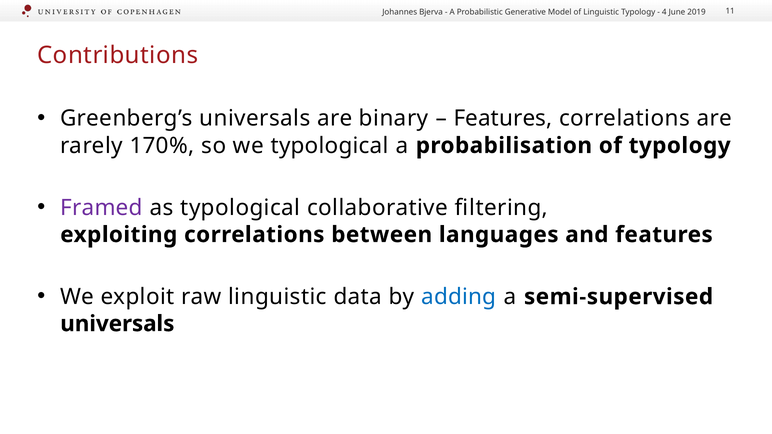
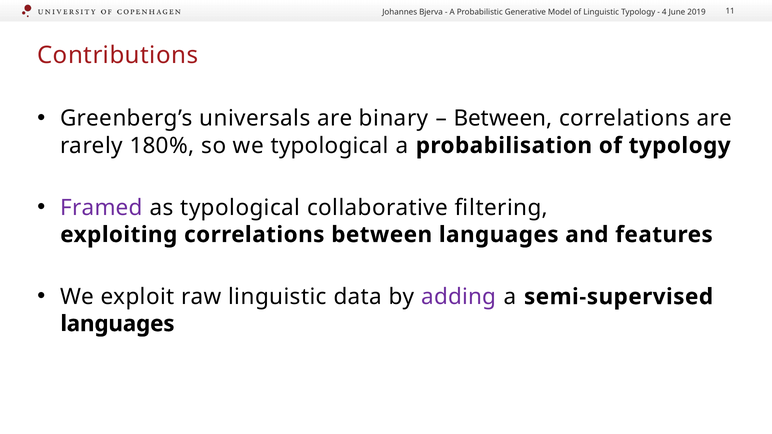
Features: Features -> Between (503, 119)
170%: 170% -> 180% (162, 146)
adding colour: blue -> purple (459, 297)
universals: universals -> languages (117, 324)
